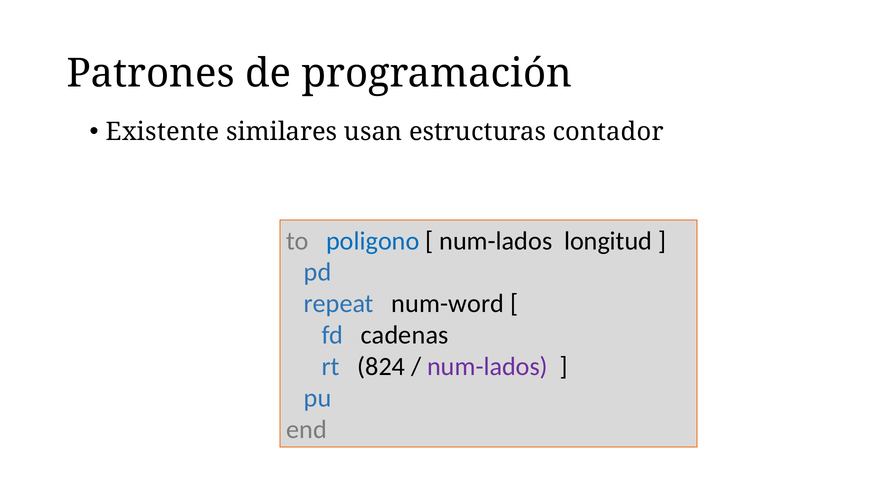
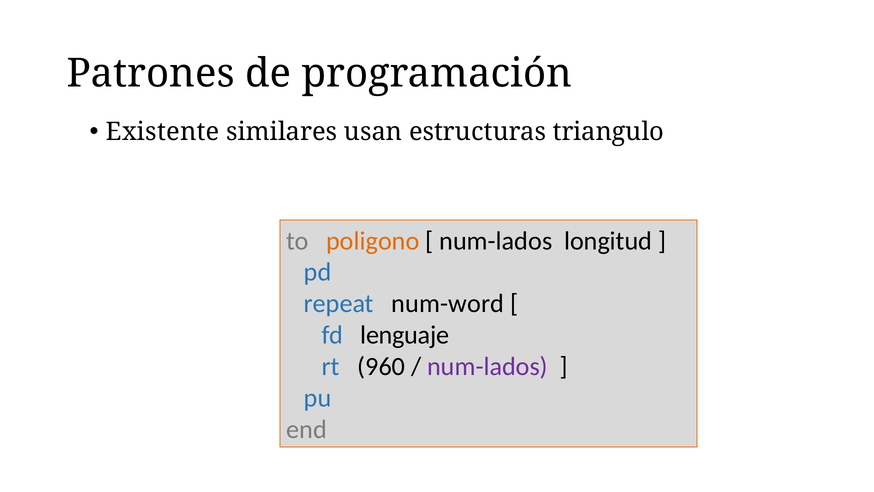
contador: contador -> triangulo (608, 132)
poligono colour: blue -> orange (373, 241)
cadenas: cadenas -> lenguaje (405, 335)
824: 824 -> 960 (381, 367)
